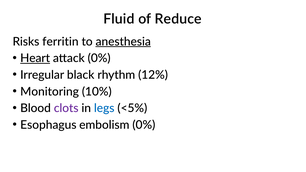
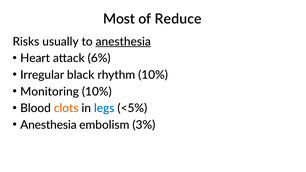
Fluid: Fluid -> Most (119, 19)
ferritin: ferritin -> usually (60, 42)
Heart underline: present -> none (35, 58)
attack 0%: 0% -> 6% (99, 58)
rhythm 12%: 12% -> 10% (153, 75)
clots colour: purple -> orange (66, 108)
Esophagus: Esophagus -> Anesthesia (48, 125)
embolism 0%: 0% -> 3% (144, 125)
